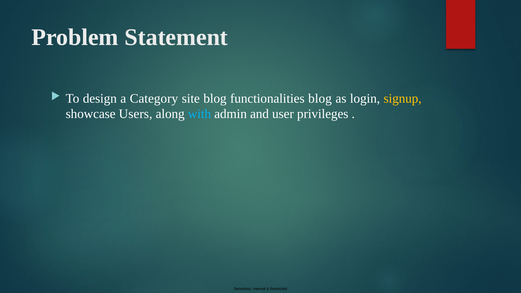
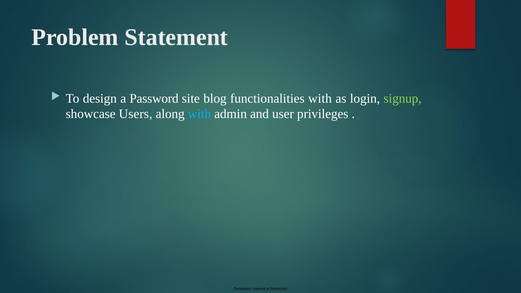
Category: Category -> Password (154, 98)
functionalities blog: blog -> with (320, 98)
signup colour: yellow -> light green (403, 98)
